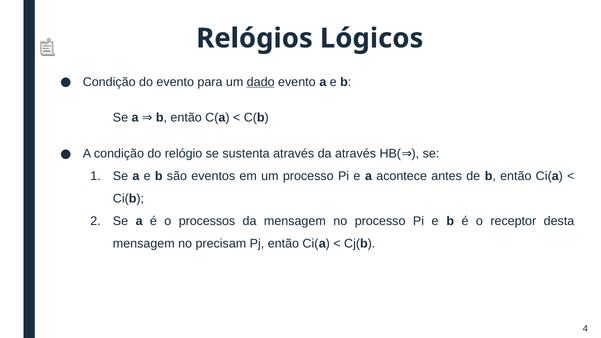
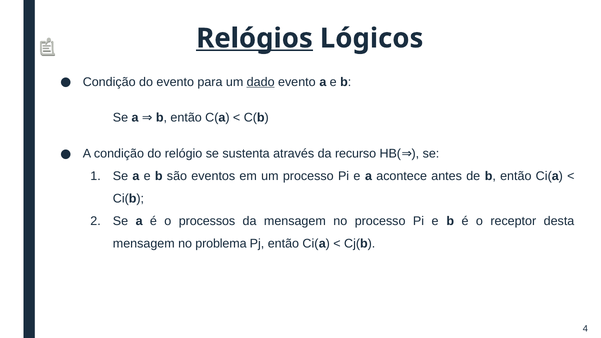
Relógios underline: none -> present (254, 38)
da através: através -> recurso (356, 154)
precisam: precisam -> problema (221, 244)
